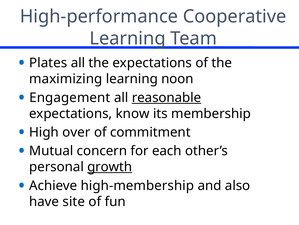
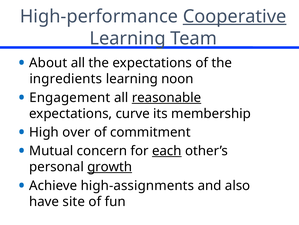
Cooperative underline: none -> present (235, 16)
Plates: Plates -> About (48, 63)
maximizing: maximizing -> ingredients (66, 79)
know: know -> curve (133, 113)
each underline: none -> present (167, 150)
high-membership: high-membership -> high-assignments (137, 185)
